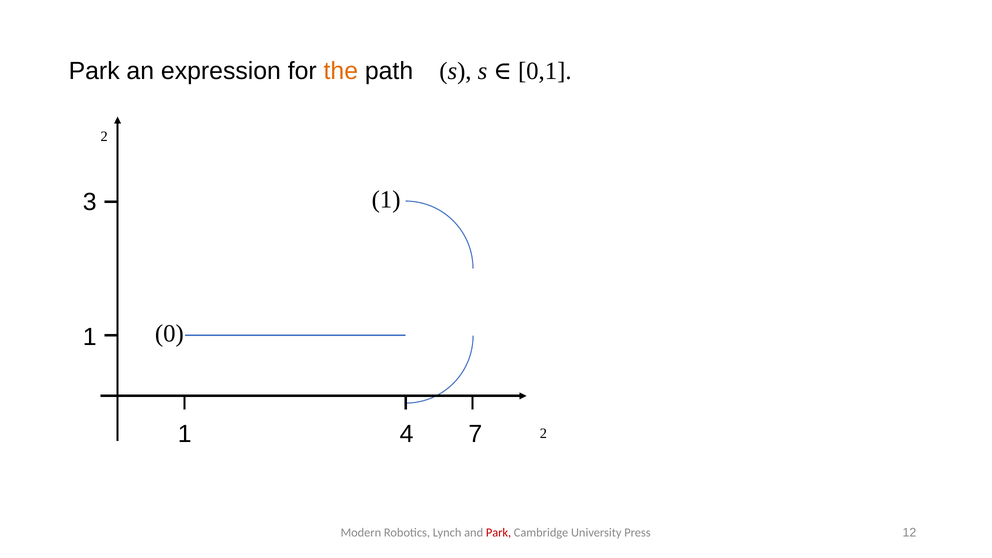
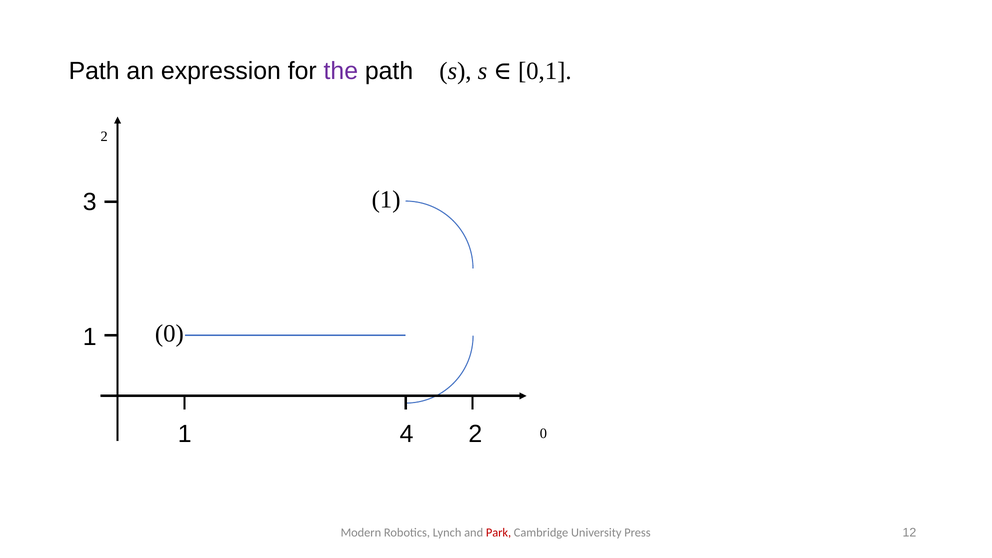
Park: Park -> Path (94, 71)
the colour: orange -> purple (341, 71)
4 7: 7 -> 2 (475, 434)
2: 2 -> 0 (543, 434)
